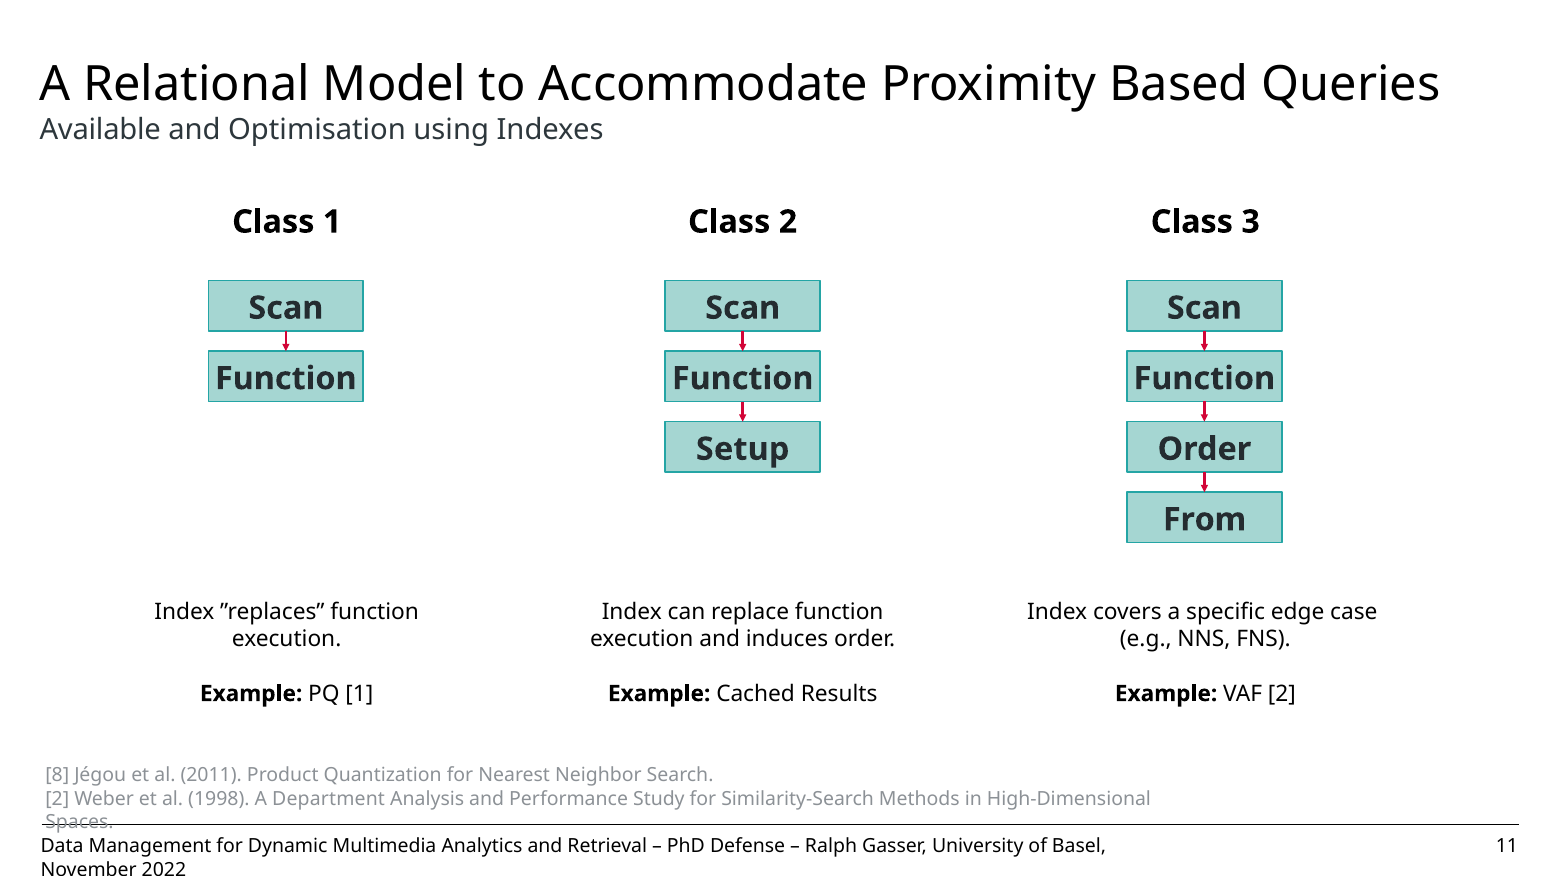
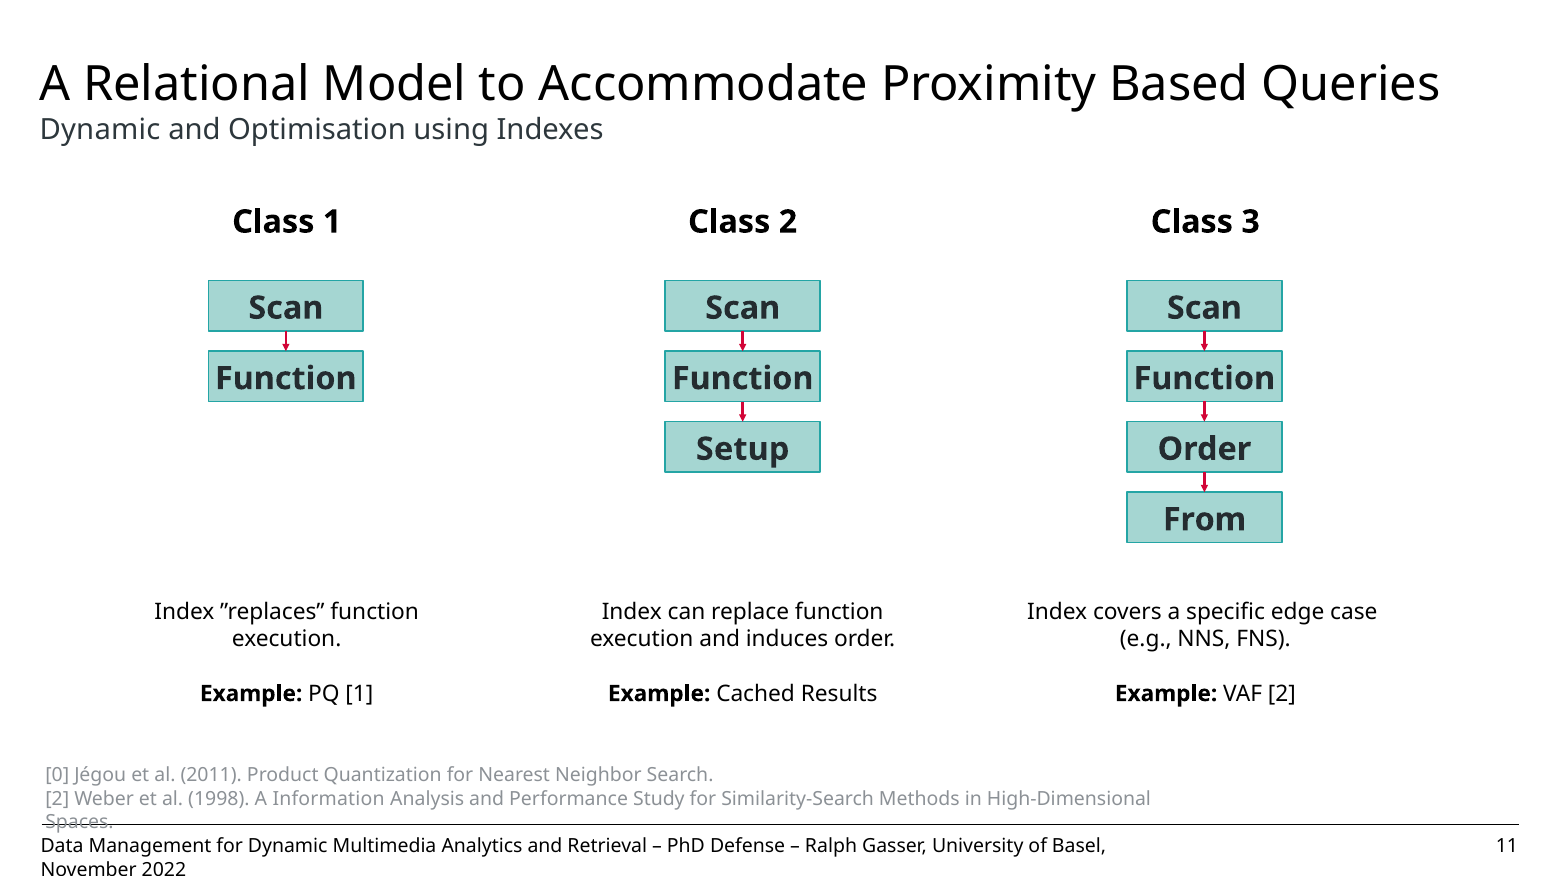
Available: Available -> Dynamic (100, 130)
8: 8 -> 0 (57, 775)
Department: Department -> Information (329, 799)
